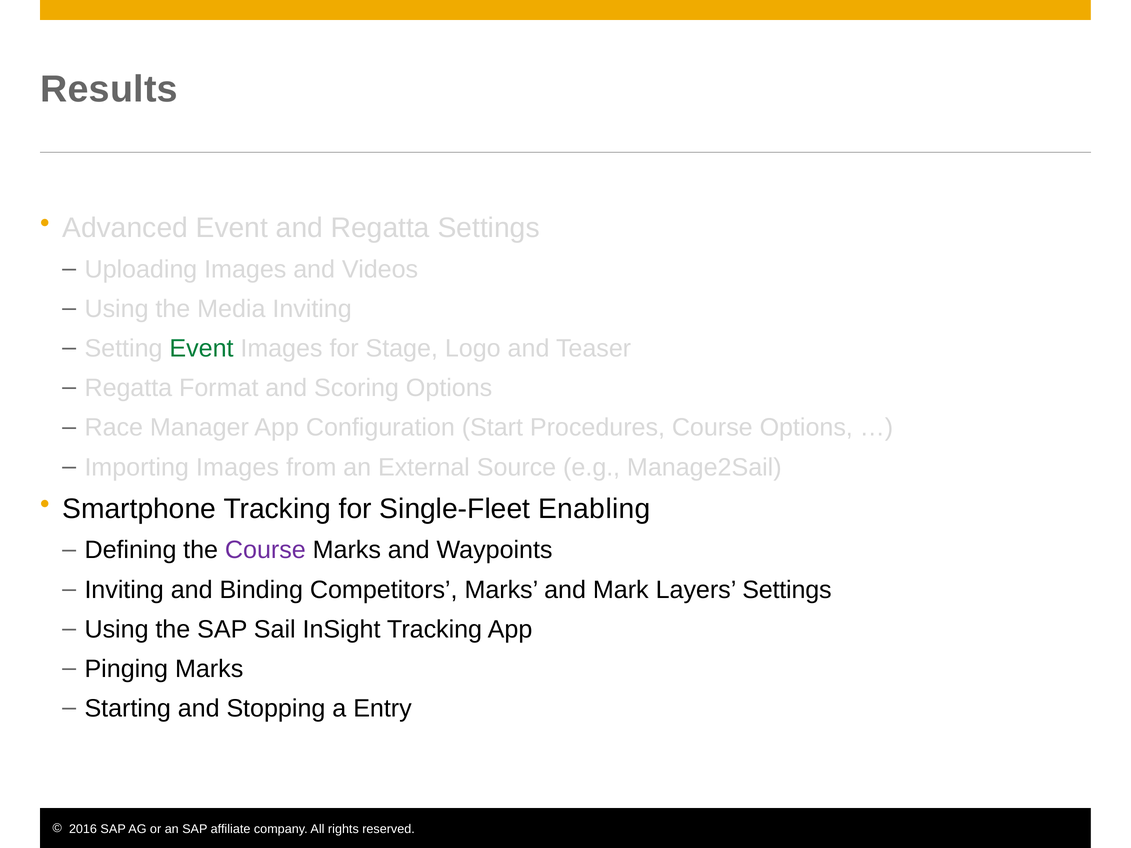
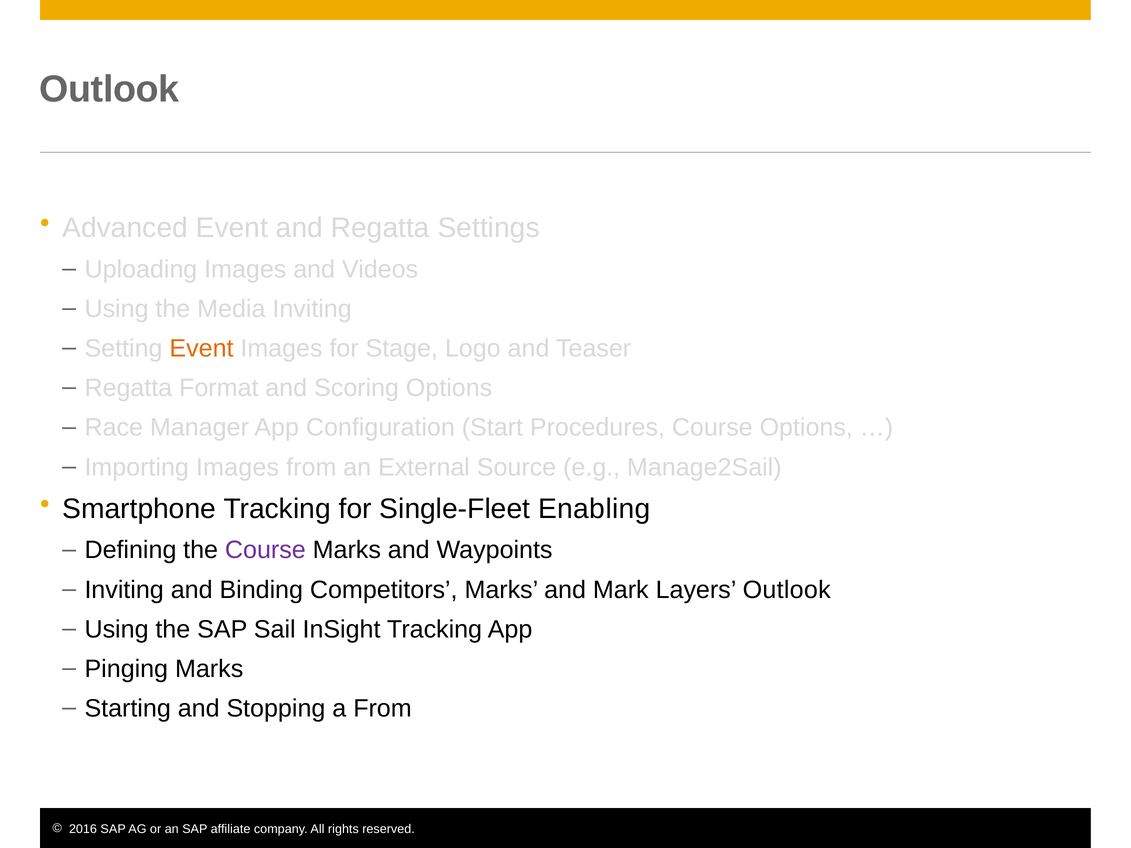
Results: Results -> Outlook (109, 89)
Event colour: green -> orange (202, 349)
Layers Settings: Settings -> Outlook (787, 590)
a Entry: Entry -> From (382, 709)
